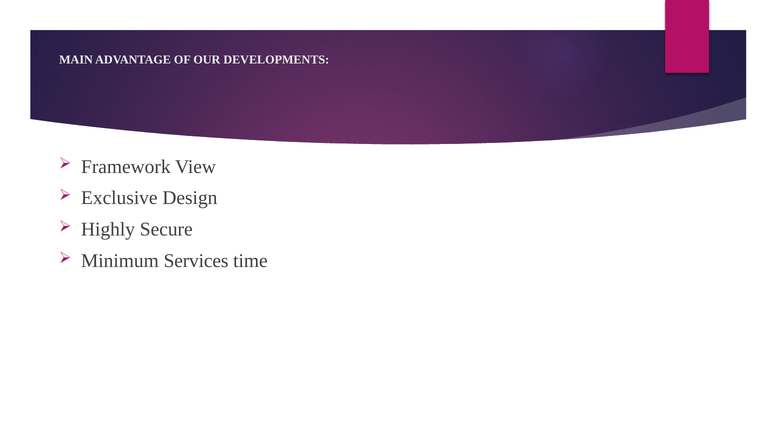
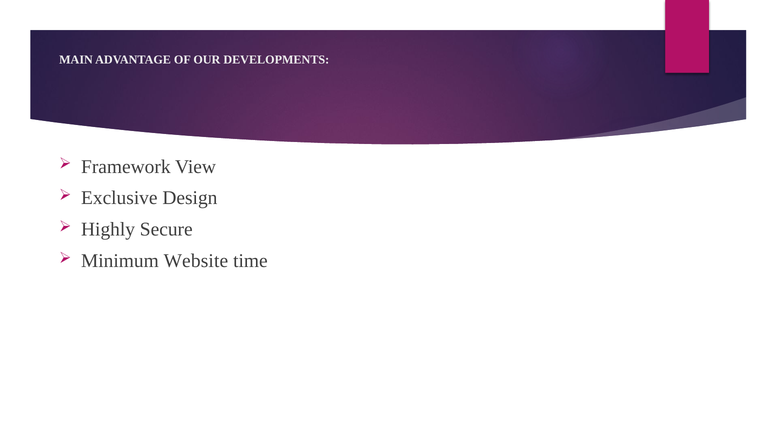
Services: Services -> Website (196, 261)
